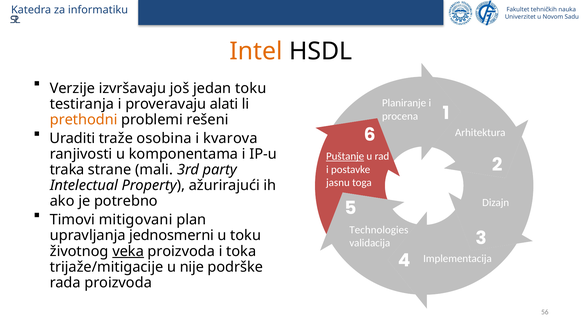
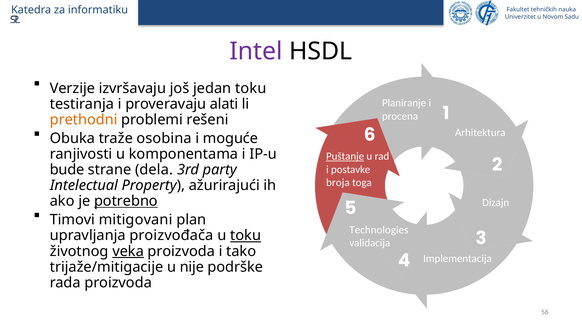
Intel colour: orange -> purple (256, 51)
Uraditi: Uraditi -> Obuka (72, 139)
kvarova: kvarova -> moguće (231, 139)
traka: traka -> bude (67, 170)
mali: mali -> dela (154, 170)
jasnu: jasnu -> broja (338, 183)
potrebno underline: none -> present (126, 201)
jednosmerni: jednosmerni -> proizvođača (171, 236)
toku underline: none -> present (246, 236)
toka: toka -> tako (241, 252)
